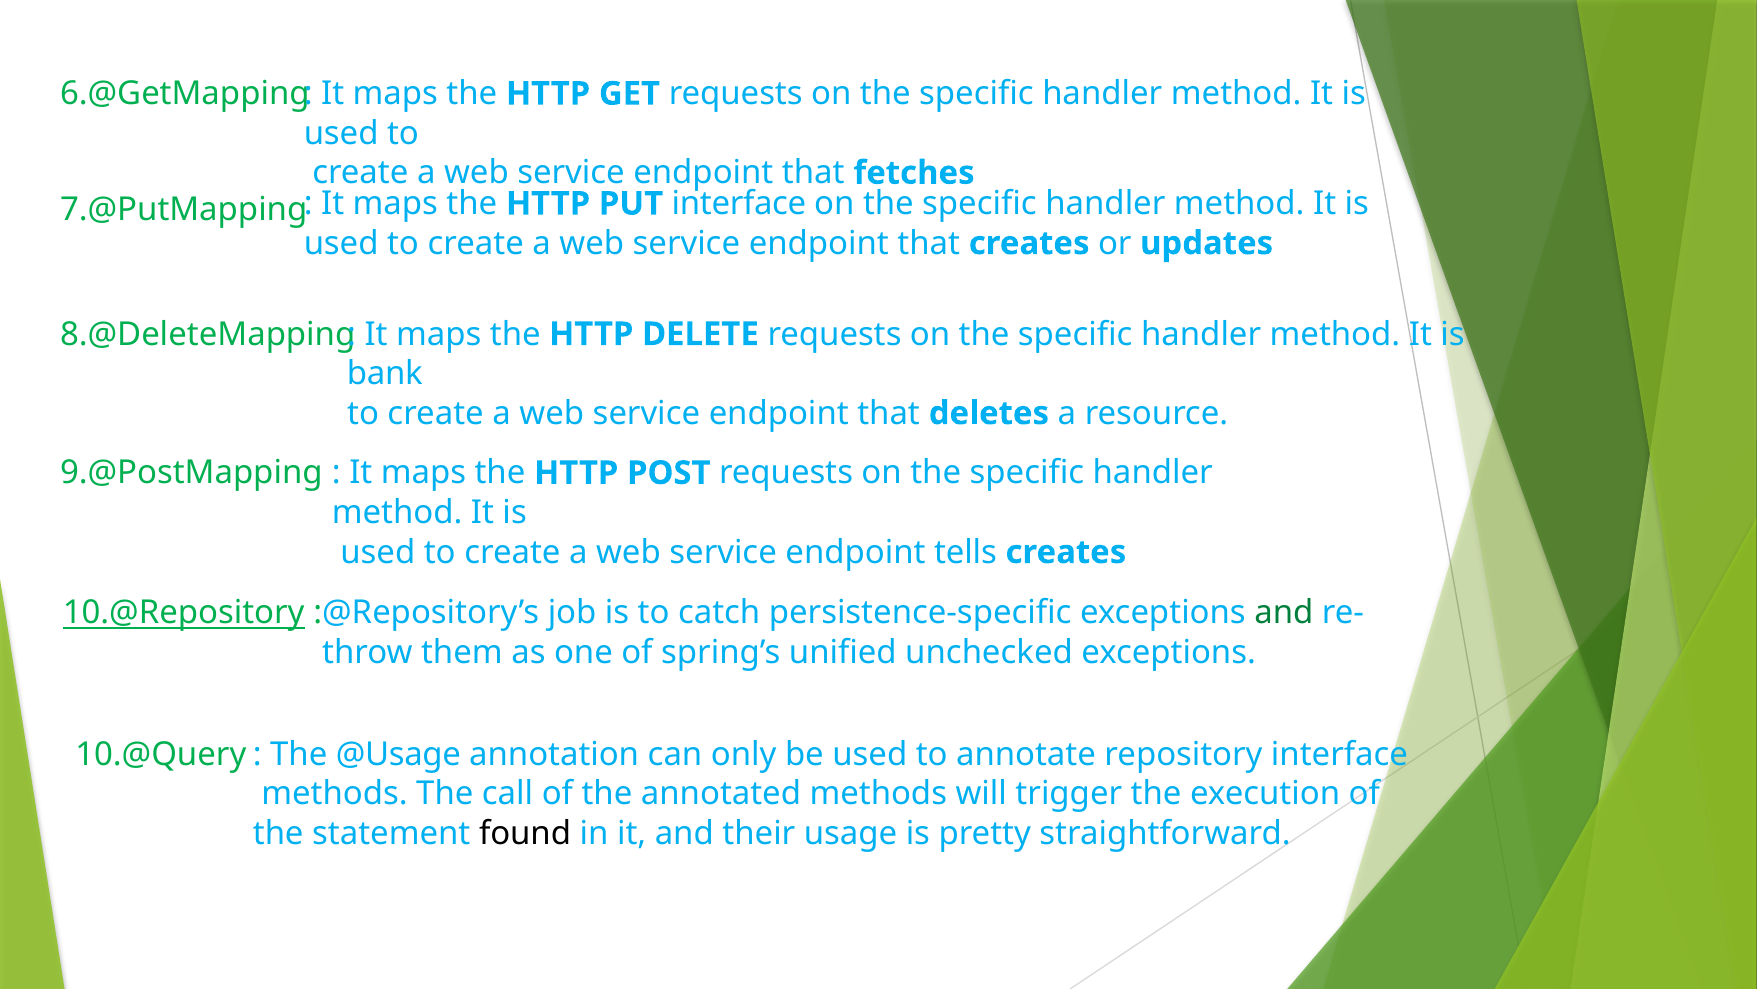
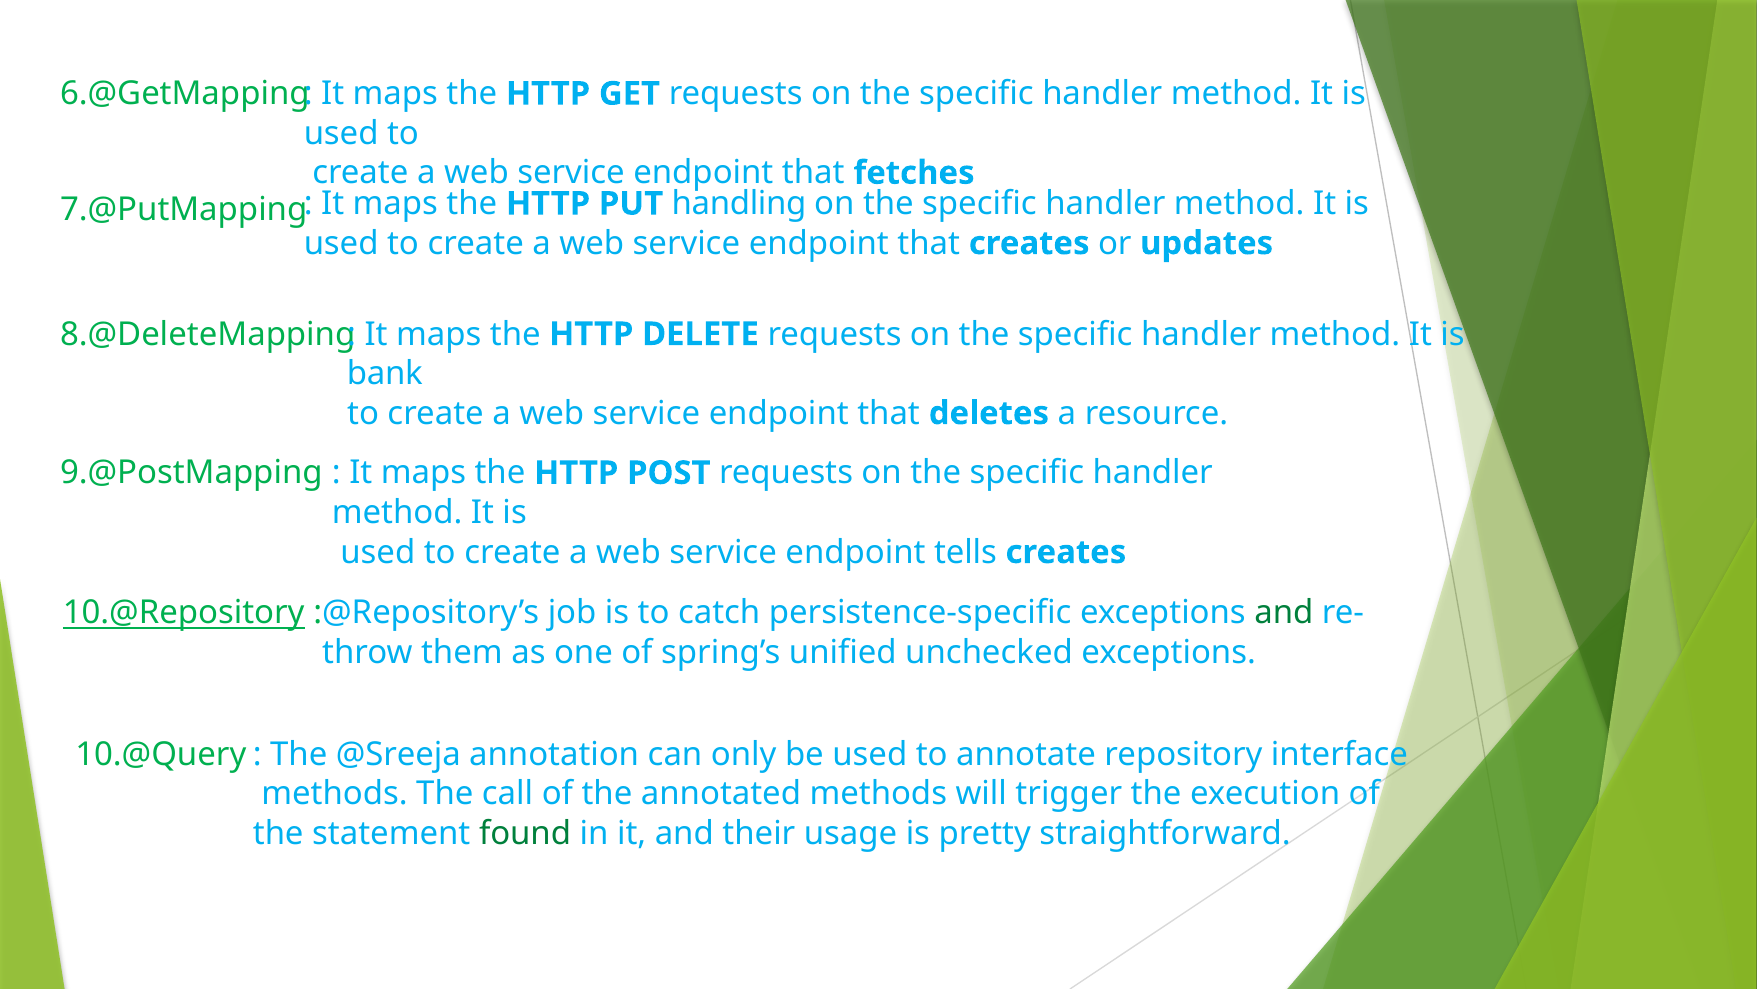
PUT interface: interface -> handling (739, 204)
@Usage: @Usage -> @Sreeja (398, 754)
found colour: black -> green (525, 833)
